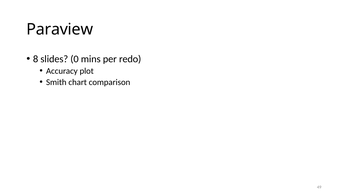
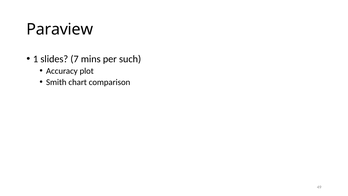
8: 8 -> 1 (36, 59)
0: 0 -> 7 (74, 59)
redo: redo -> such (130, 59)
